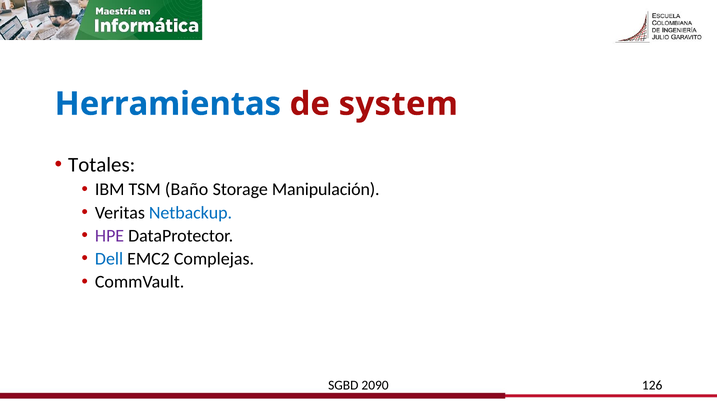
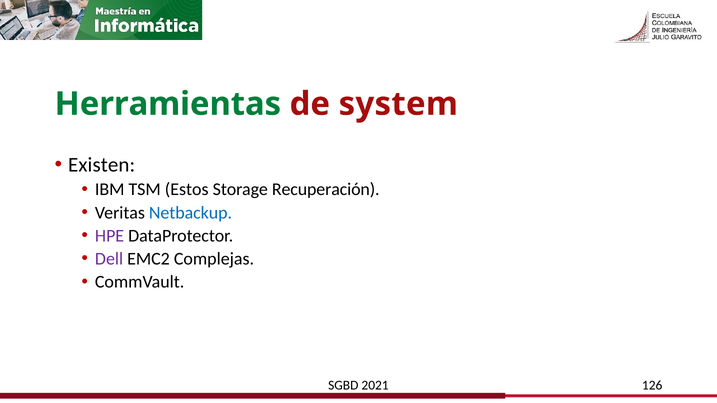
Herramientas colour: blue -> green (168, 104)
Totales: Totales -> Existen (102, 165)
Baño: Baño -> Estos (187, 190)
Manipulación: Manipulación -> Recuperación (326, 190)
Dell colour: blue -> purple (109, 259)
2090: 2090 -> 2021 (375, 385)
